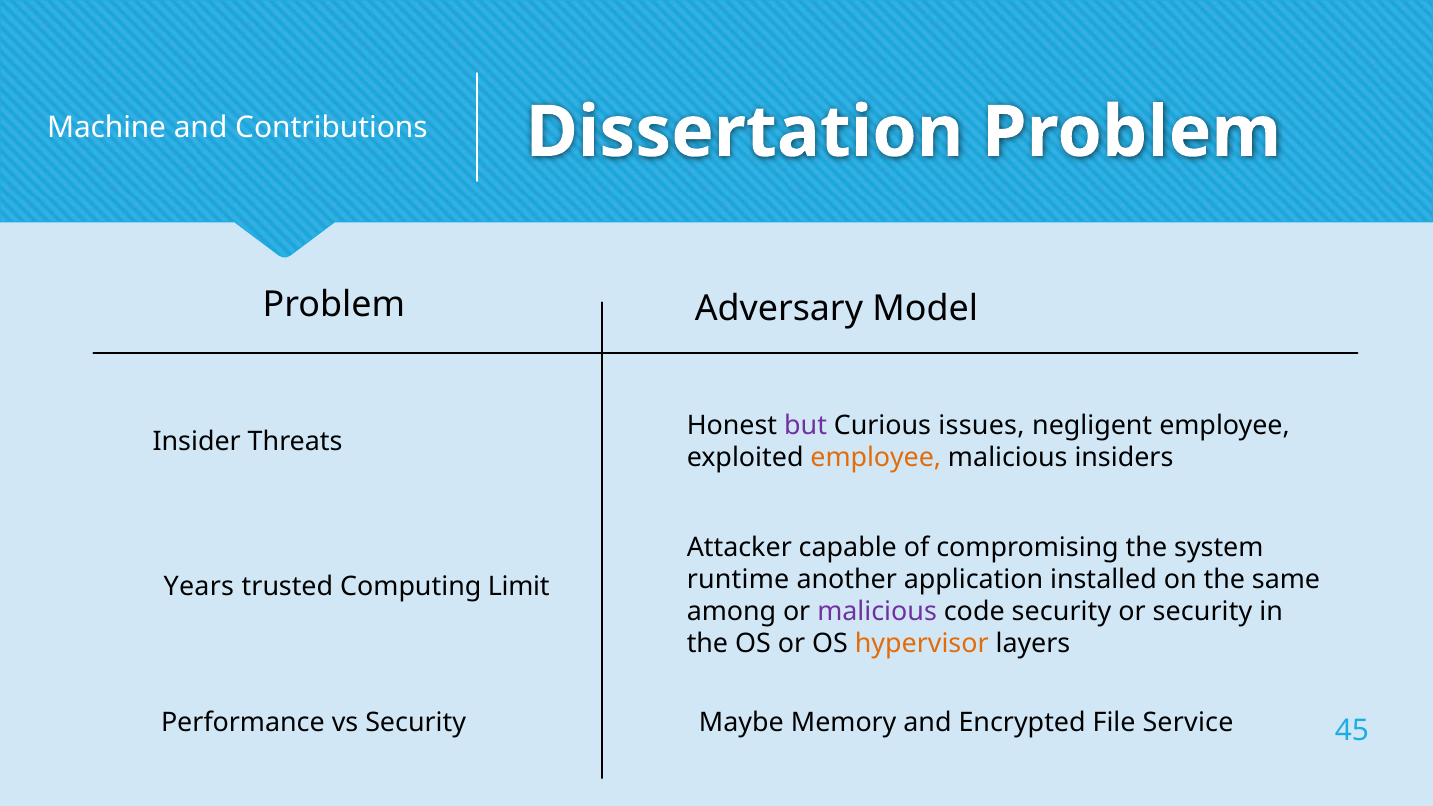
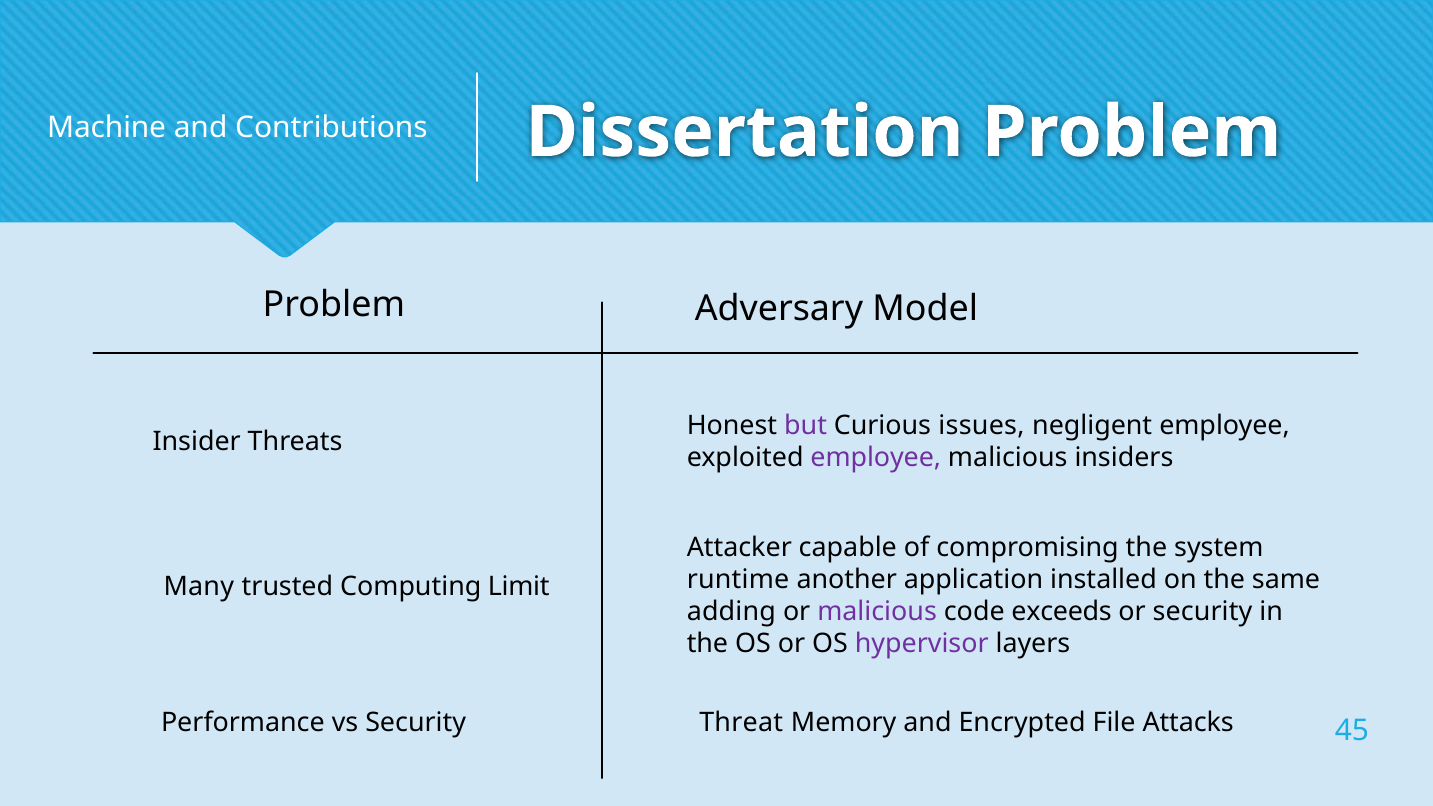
employee colour: orange -> purple (876, 458)
Years: Years -> Many (199, 586)
among: among -> adding (731, 612)
code security: security -> exceeds (1062, 612)
hypervisor colour: orange -> purple (922, 644)
Maybe: Maybe -> Threat (741, 722)
Service: Service -> Attacks (1188, 722)
